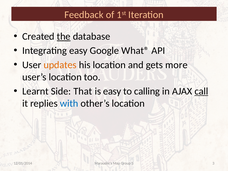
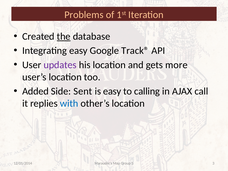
Feedback: Feedback -> Problems (84, 15)
What®: What® -> Track® (135, 51)
updates colour: orange -> purple (60, 65)
Learnt: Learnt -> Added (35, 91)
That: That -> Sent (83, 91)
call underline: present -> none (201, 91)
